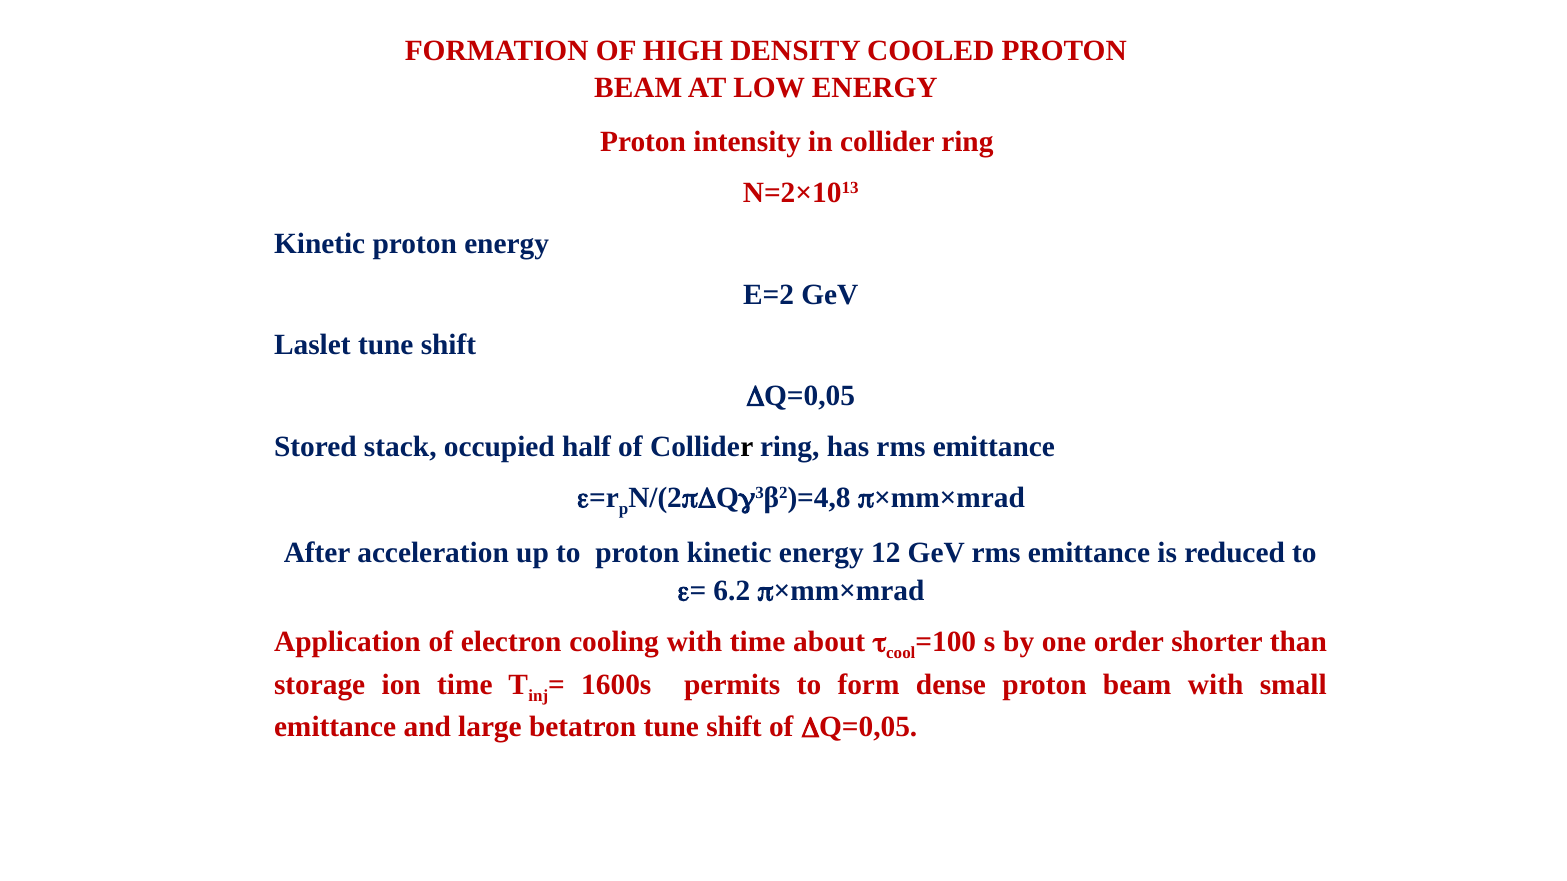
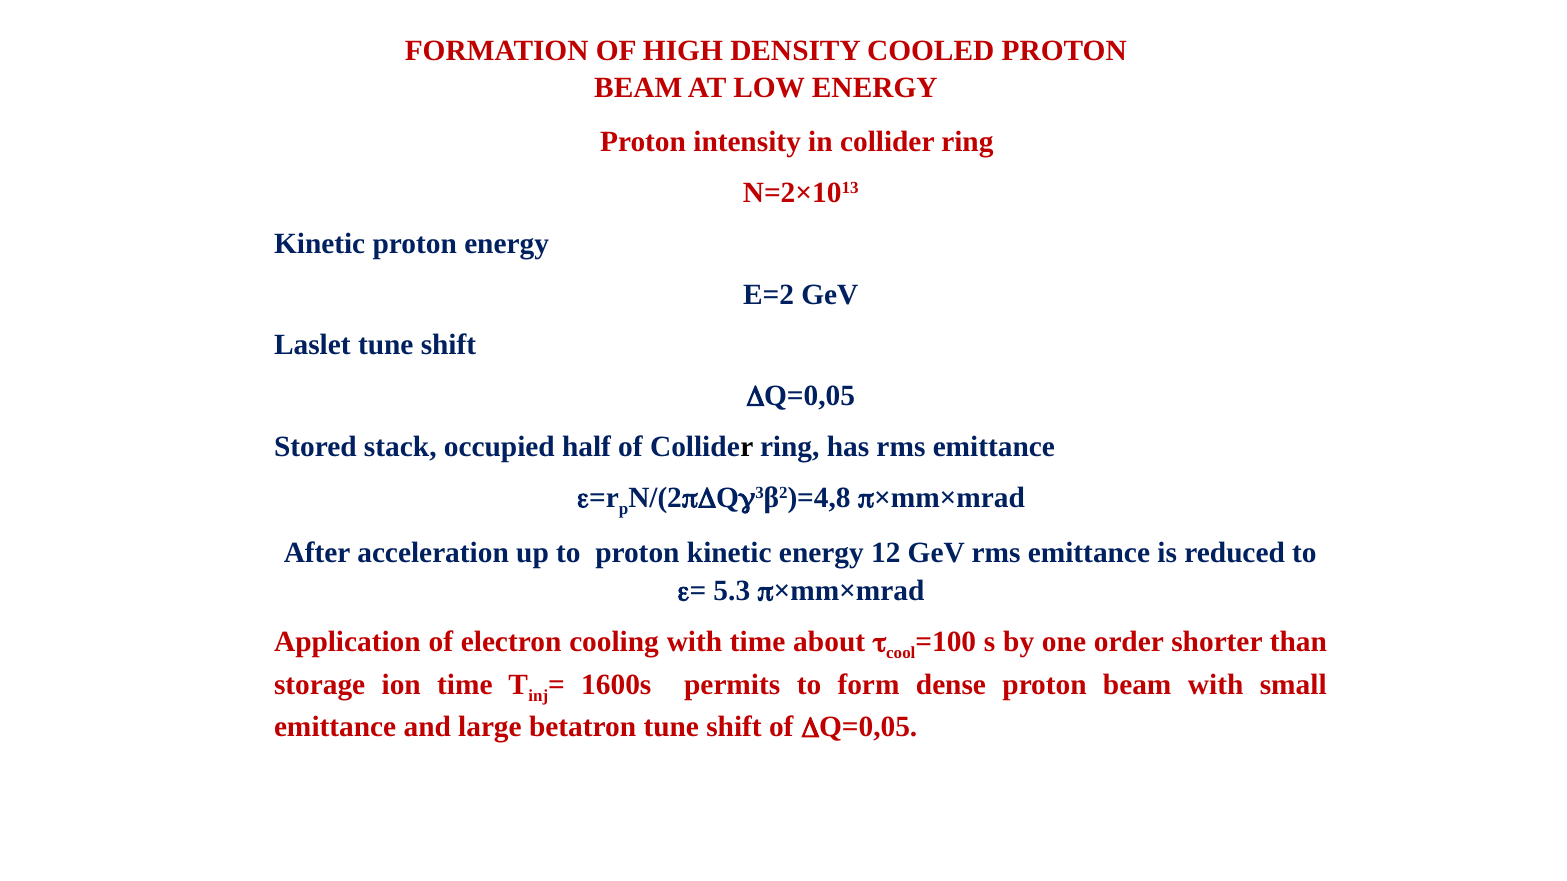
6.2: 6.2 -> 5.3 (732, 591)
